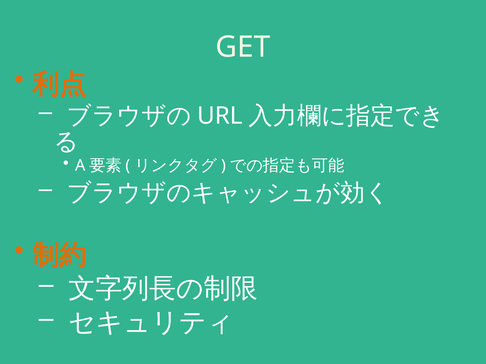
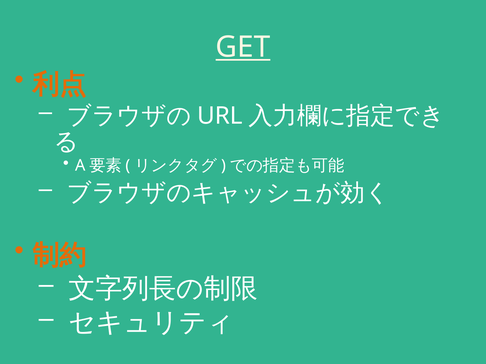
GET underline: none -> present (243, 47)
